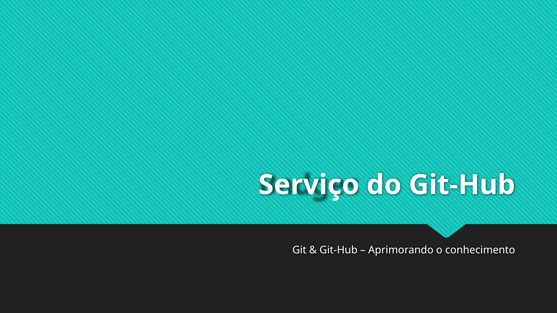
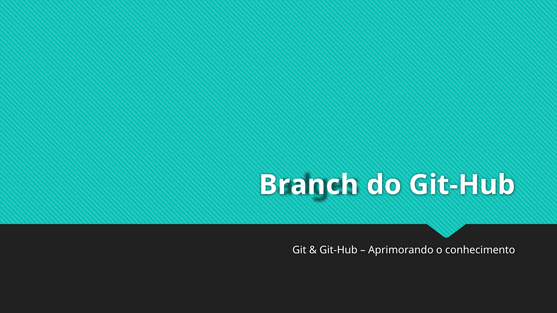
Serviço: Serviço -> Branch (309, 185)
